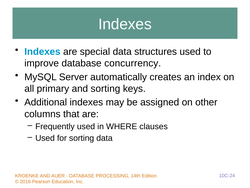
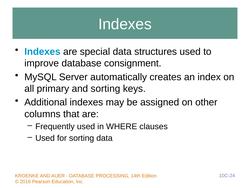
concurrency: concurrency -> consignment (133, 63)
